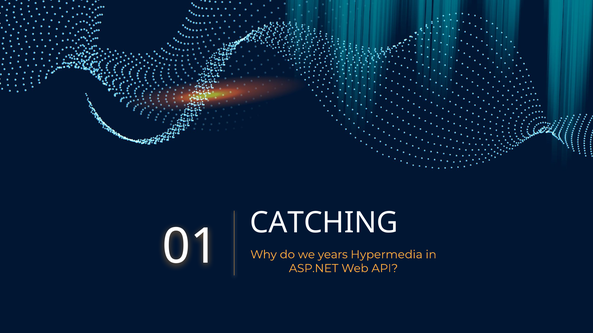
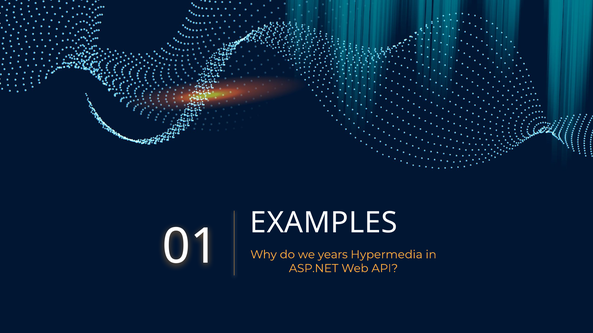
CATCHING: CATCHING -> EXAMPLES (324, 223)
